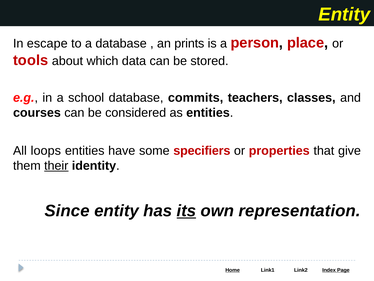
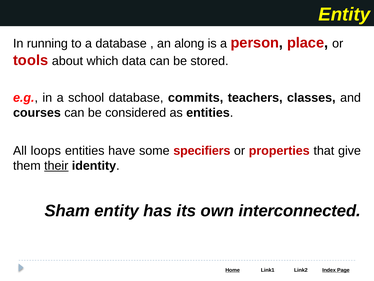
escape: escape -> running (47, 43)
prints: prints -> along (189, 43)
Since: Since -> Sham (67, 210)
its underline: present -> none (186, 210)
representation: representation -> interconnected (300, 210)
